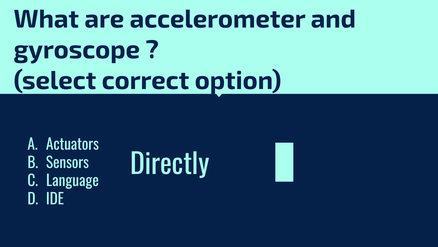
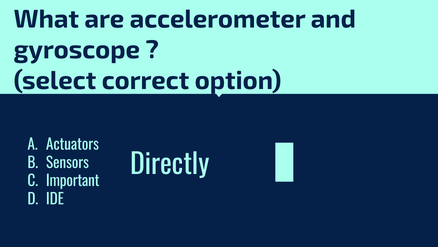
Language: Language -> Important (73, 181)
